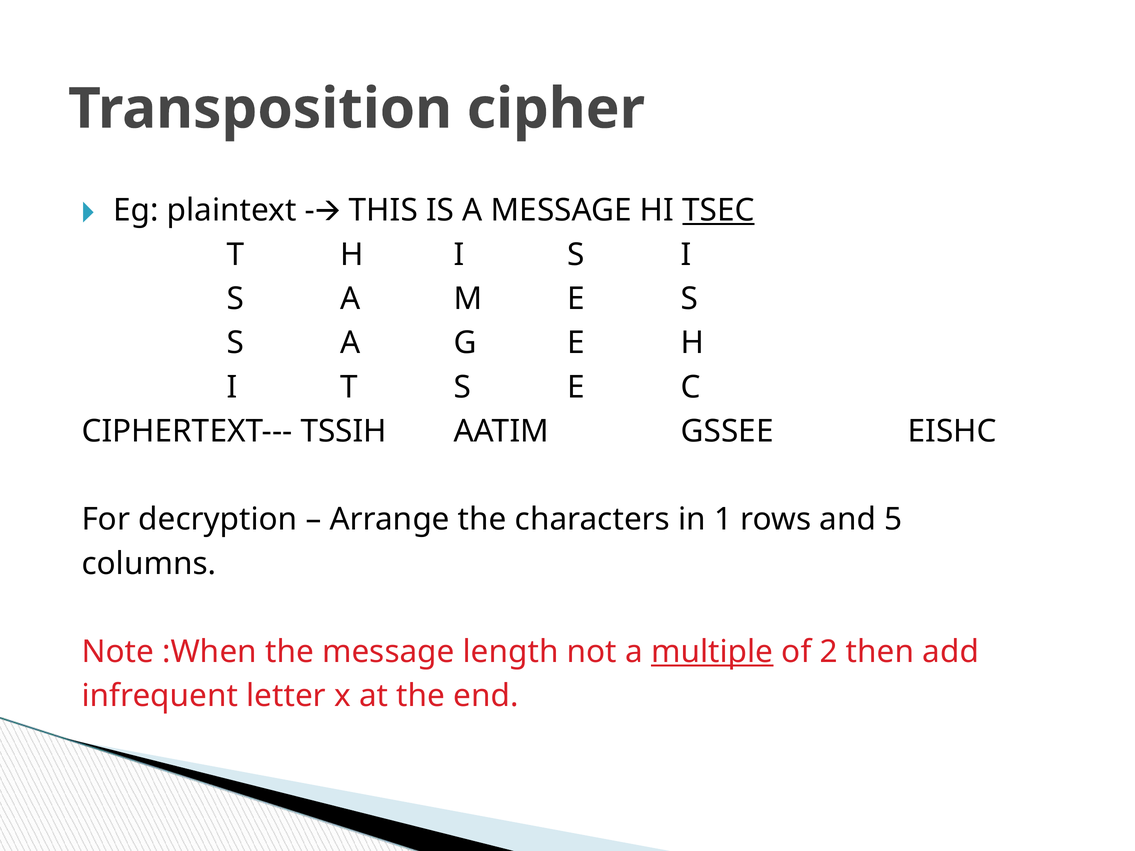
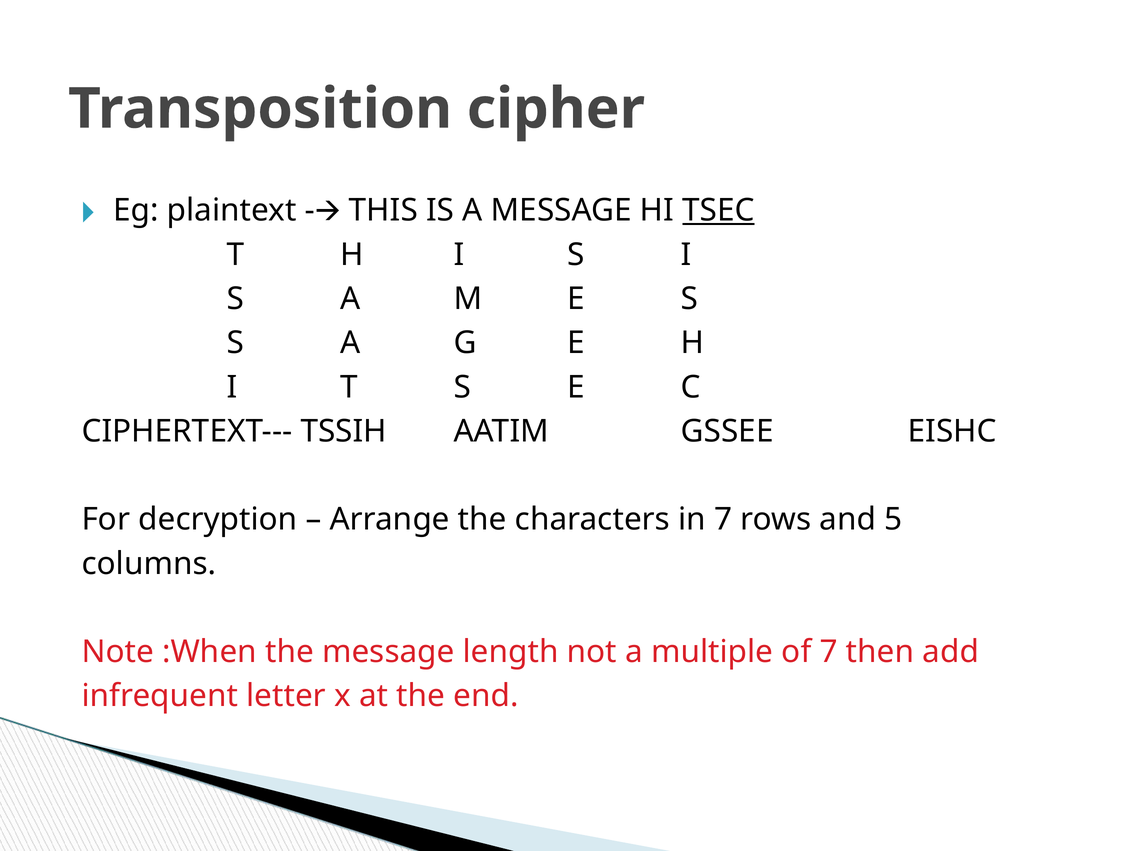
in 1: 1 -> 7 (723, 520)
multiple underline: present -> none (712, 652)
of 2: 2 -> 7 (829, 652)
